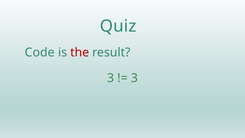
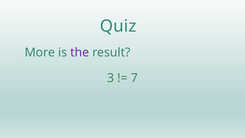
Code: Code -> More (40, 52)
the colour: red -> purple (80, 52)
3: 3 -> 7 (134, 78)
